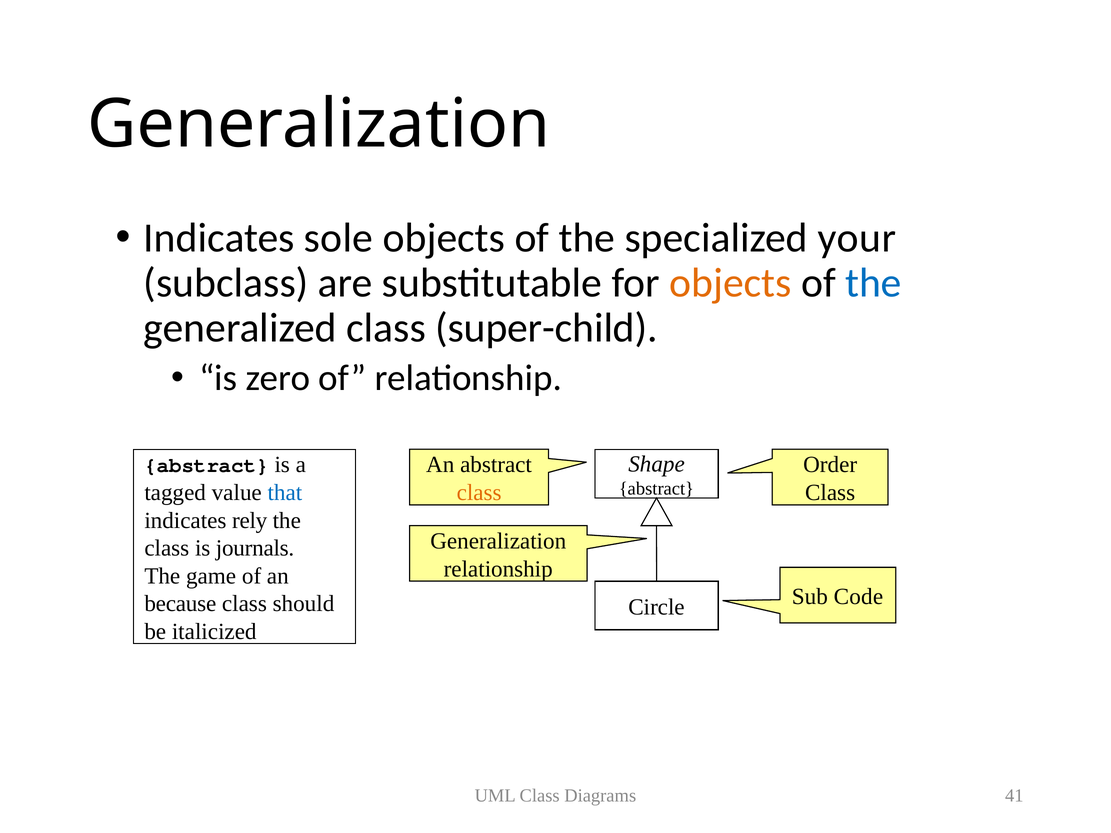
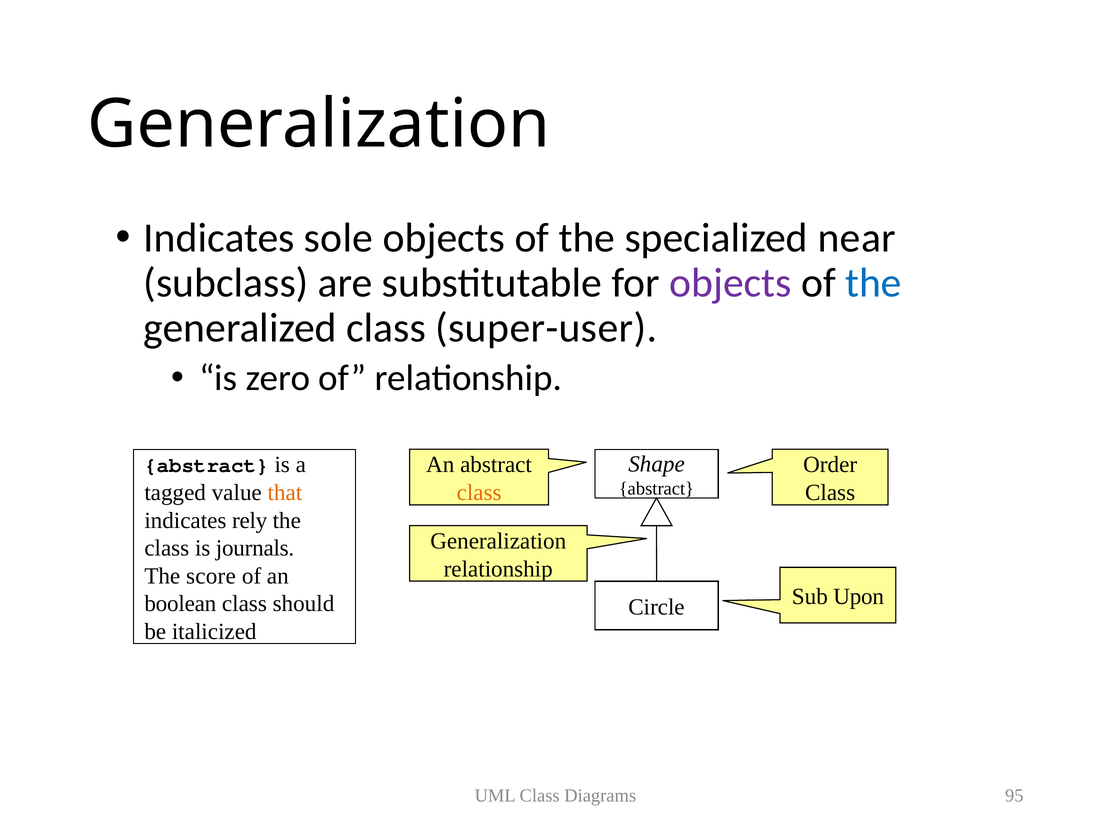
your: your -> near (857, 238)
objects colour: orange -> purple (731, 283)
super-child: super-child -> super-user (546, 328)
that colour: blue -> orange (285, 493)
game: game -> score (211, 576)
Code: Code -> Upon (859, 597)
because: because -> boolean (180, 604)
41: 41 -> 95 (1014, 796)
